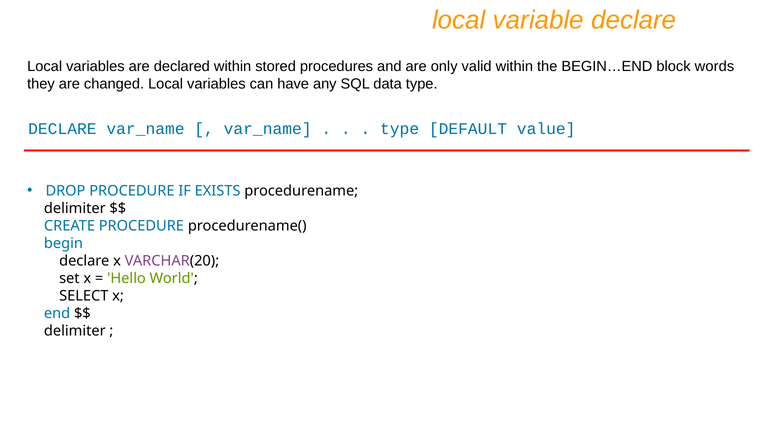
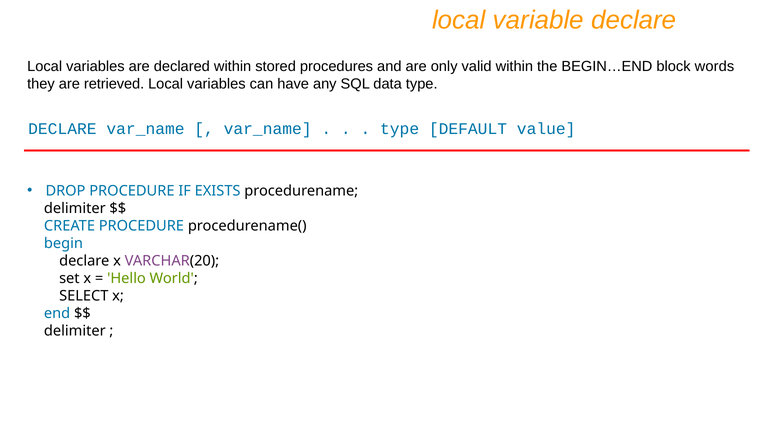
changed: changed -> retrieved (114, 84)
